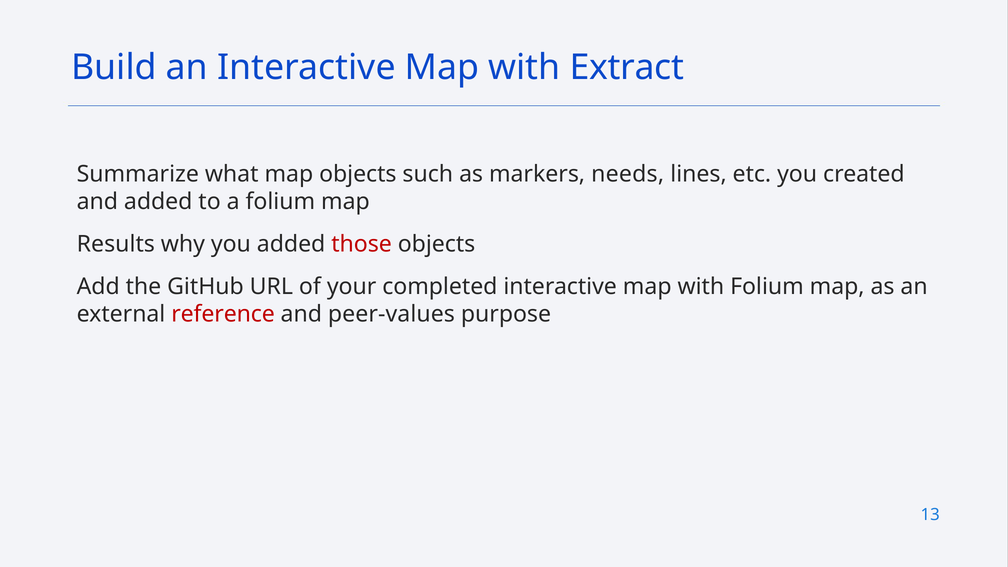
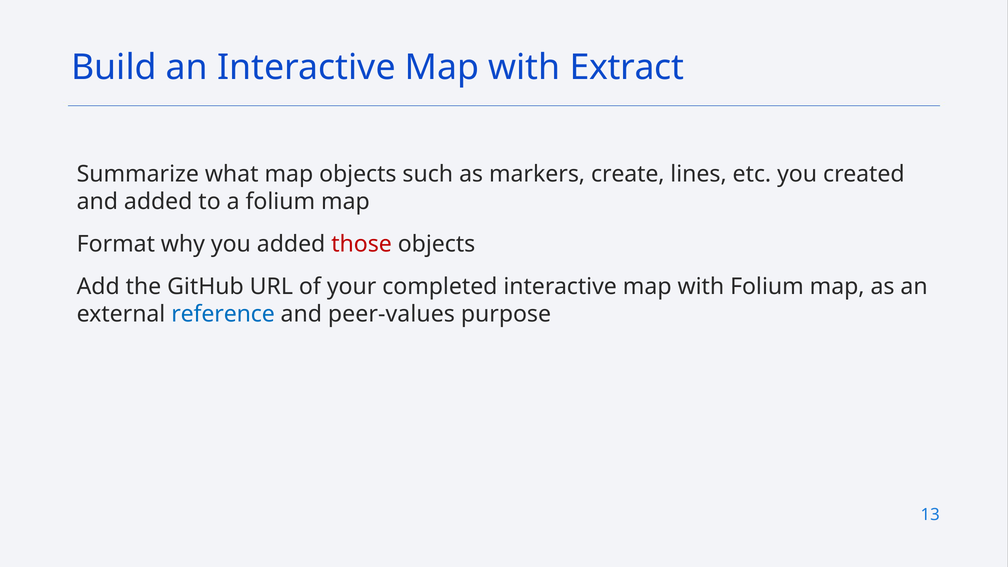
needs: needs -> create (628, 174)
Results: Results -> Format (116, 244)
reference colour: red -> blue (223, 314)
